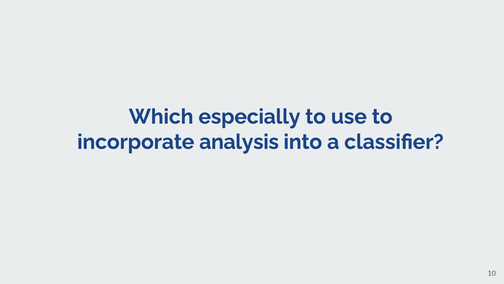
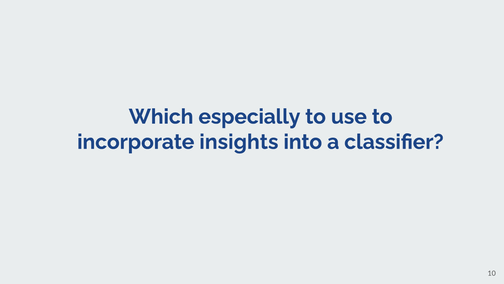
analysis: analysis -> insights (239, 142)
